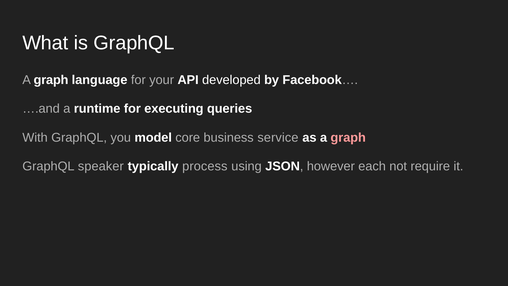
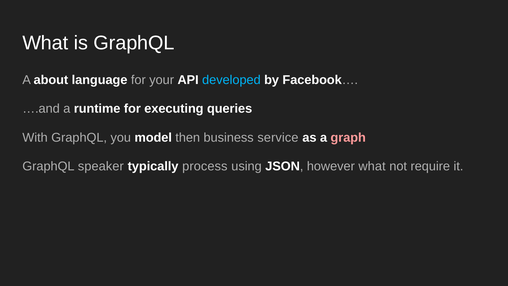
graph: graph -> about (51, 80)
developed colour: white -> light blue (231, 80)
core: core -> then (188, 137)
however each: each -> what (372, 166)
